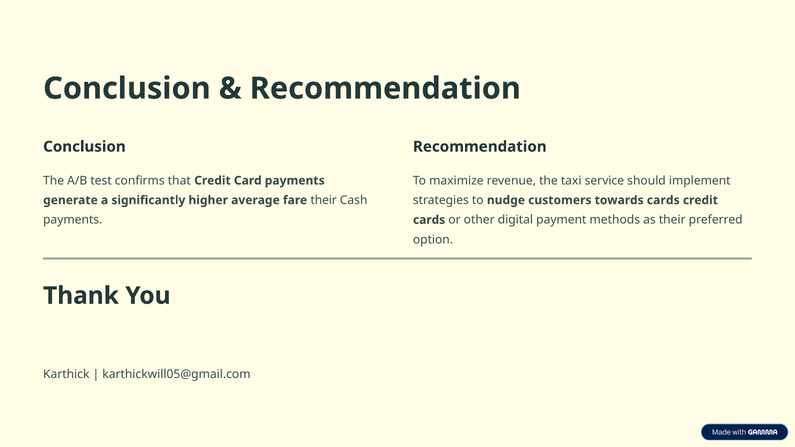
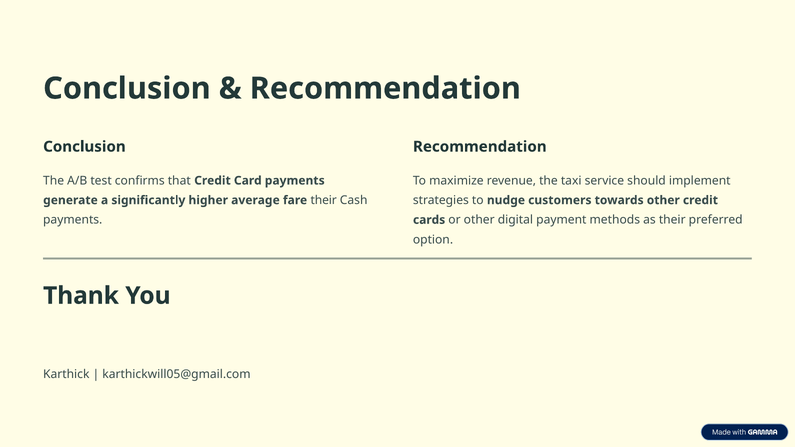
towards cards: cards -> other (663, 200)
